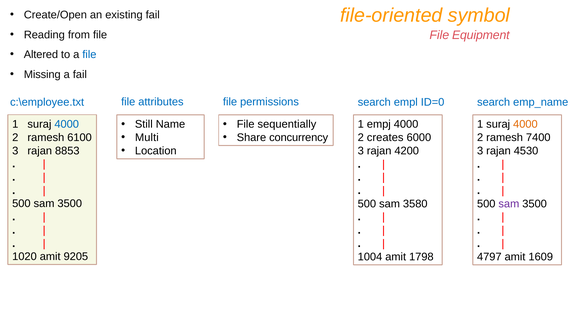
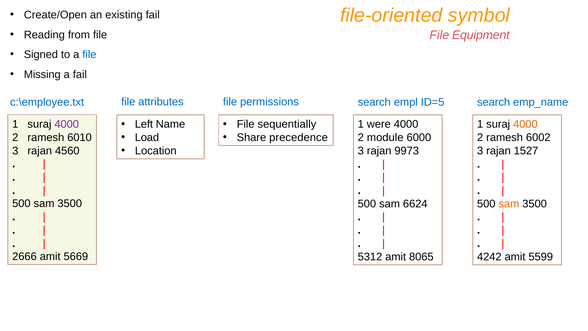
Altered: Altered -> Signed (41, 55)
ID=0: ID=0 -> ID=5 (433, 102)
Still: Still -> Left (144, 124)
4000 colour: blue -> purple (67, 124)
empj: empj -> were (379, 124)
Multi: Multi -> Load (147, 137)
concurrency: concurrency -> precedence (299, 137)
6100: 6100 -> 6010 (80, 137)
creates: creates -> module (385, 137)
7400: 7400 -> 6002 (538, 137)
8853: 8853 -> 4560 (67, 151)
4200: 4200 -> 9973 (407, 151)
4530: 4530 -> 1527 (526, 151)
3580: 3580 -> 6624 (415, 204)
sam colour: purple -> orange (509, 204)
1020: 1020 -> 2666 (24, 256)
9205: 9205 -> 5669 (76, 256)
1004: 1004 -> 5312 (370, 257)
1798: 1798 -> 8065 (421, 257)
4797: 4797 -> 4242 (489, 257)
1609: 1609 -> 5599 (541, 257)
